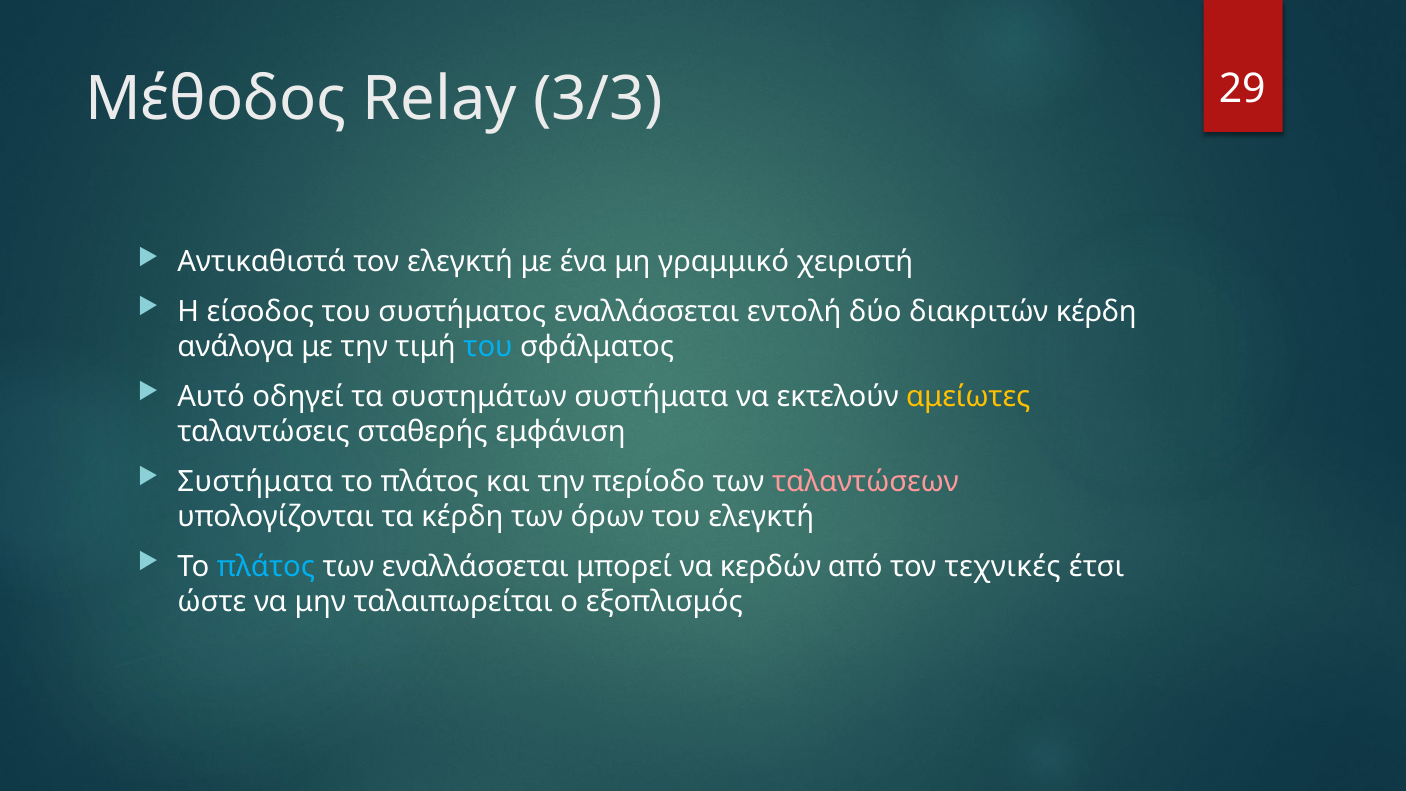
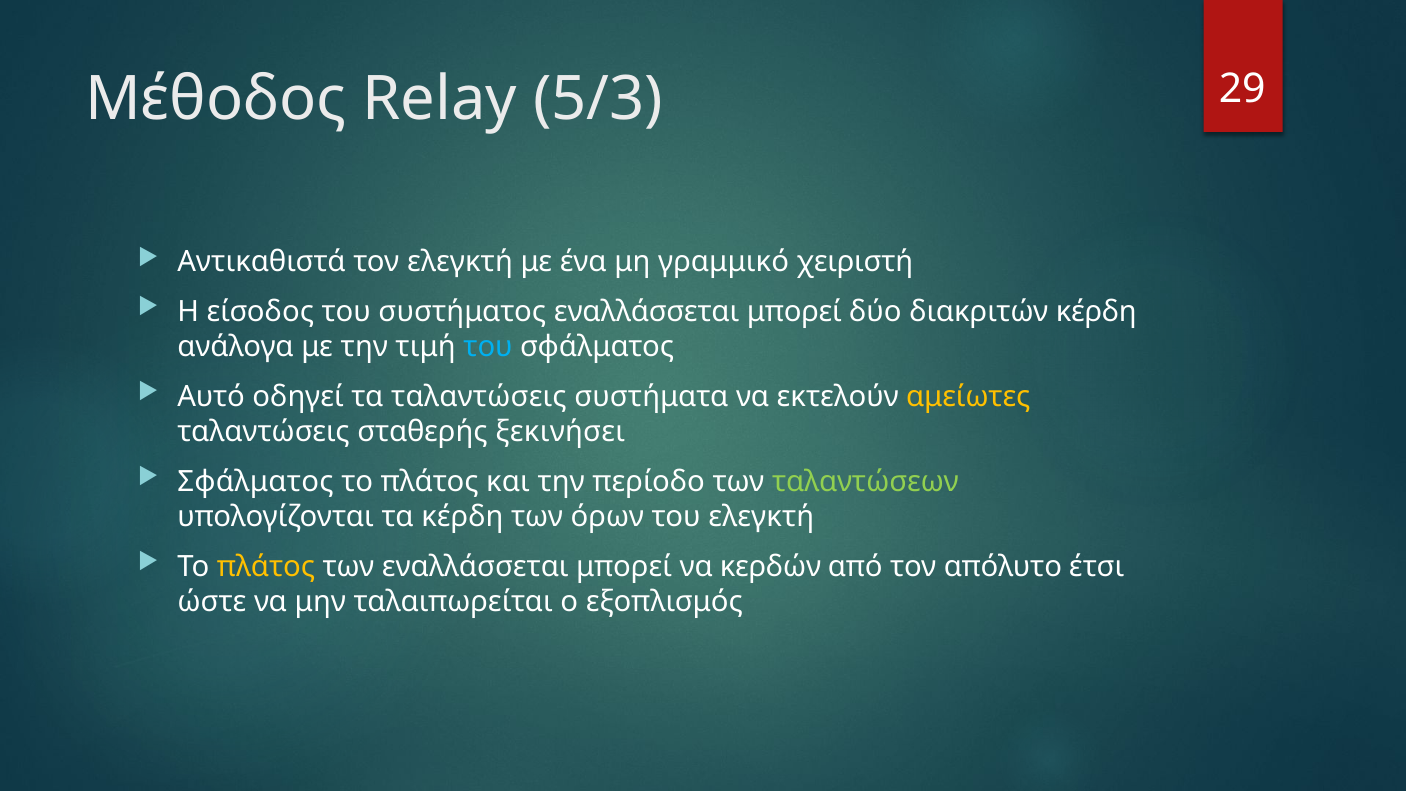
3/3: 3/3 -> 5/3 (598, 99)
συστήματος εναλλάσσεται εντολή: εντολή -> μπορεί (794, 311)
τα συστημάτων: συστημάτων -> ταλαντώσεις (479, 396)
εμφάνιση: εμφάνιση -> ξεκινήσει (560, 432)
Συστήματα: Συστήματα -> Σφάλματος (255, 481)
ταλαντώσεων colour: pink -> light green (865, 481)
πλάτος colour: light blue -> yellow (266, 566)
τεχνικές: τεχνικές -> απόλυτο (1003, 566)
